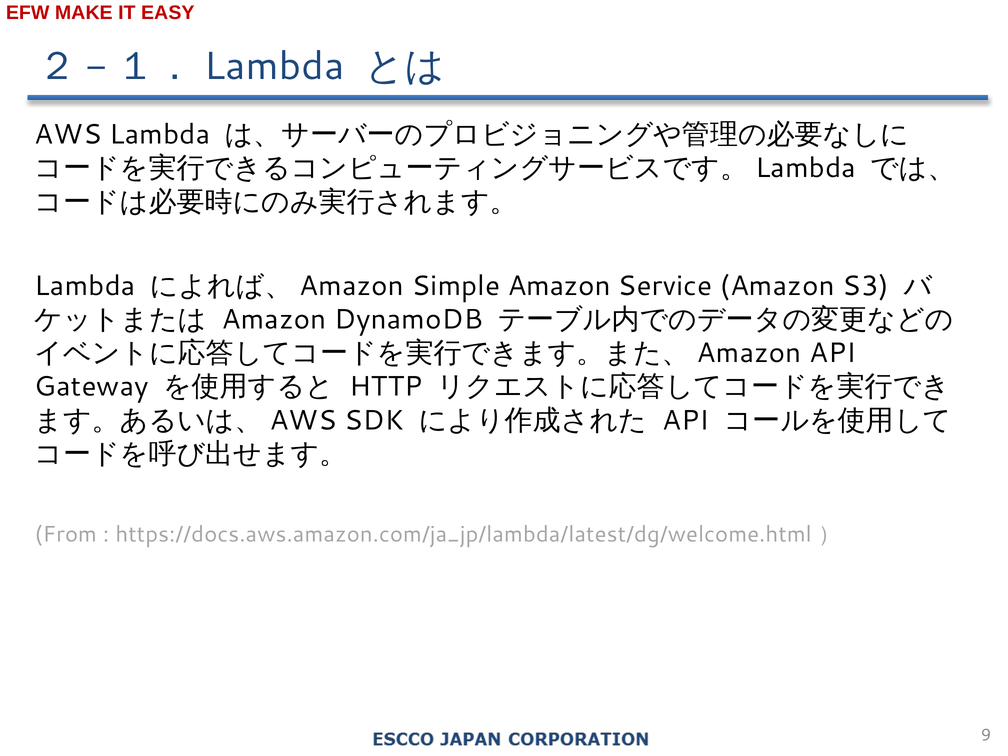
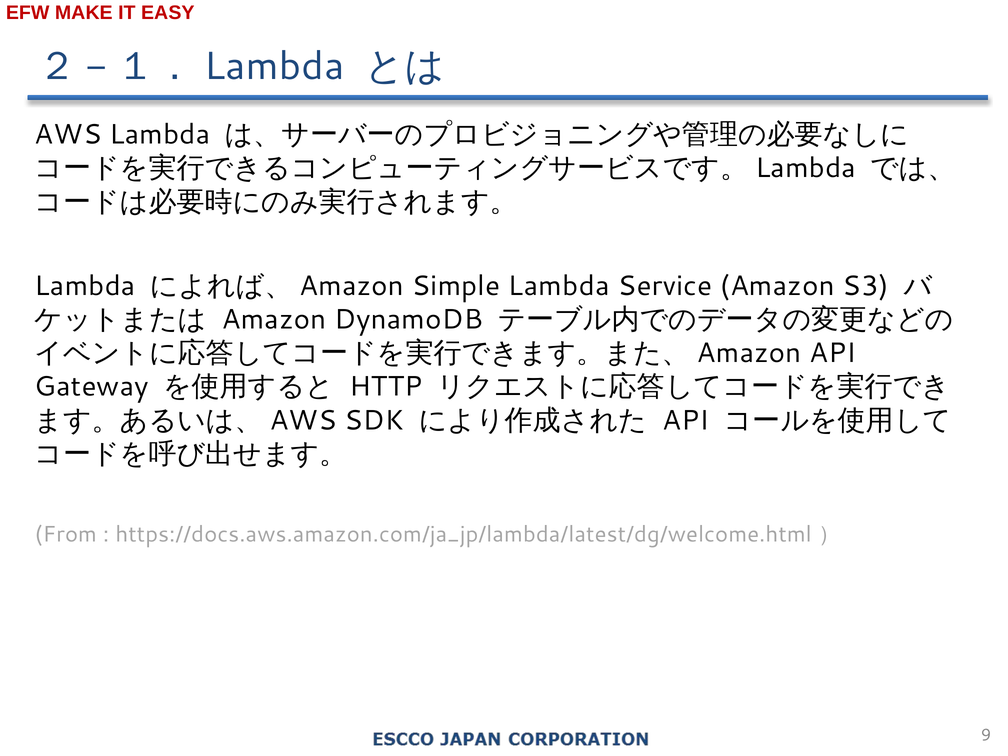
Simple Amazon: Amazon -> Lambda (559, 286)
